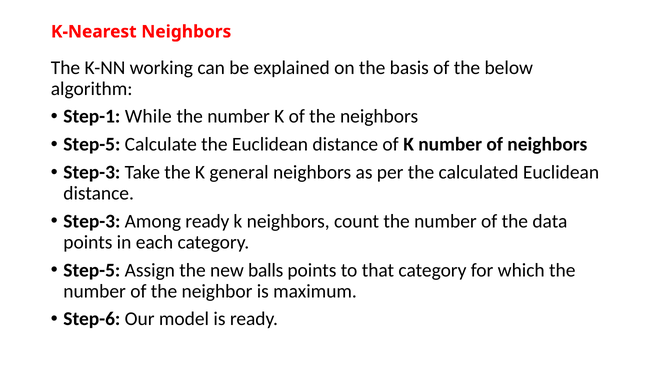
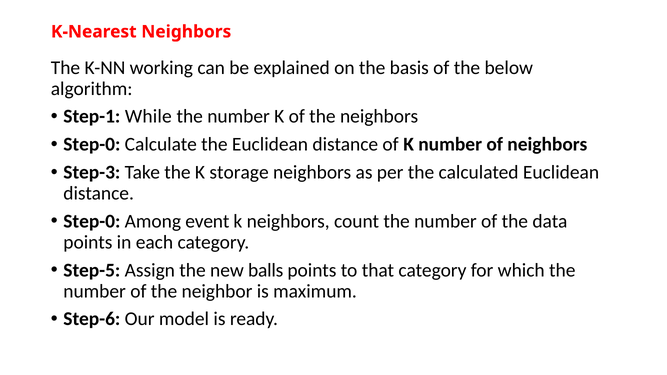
Step-5: Step-5 -> Step-0 (92, 145)
general: general -> storage (239, 172)
Step-3: Step-3 -> Step-0 (92, 221)
Among ready: ready -> event (207, 221)
